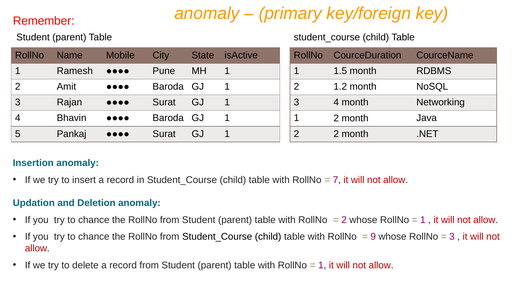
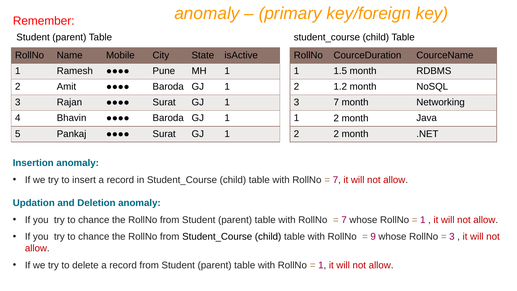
3 4: 4 -> 7 (336, 102)
2: 2 -> 7 (344, 220)
